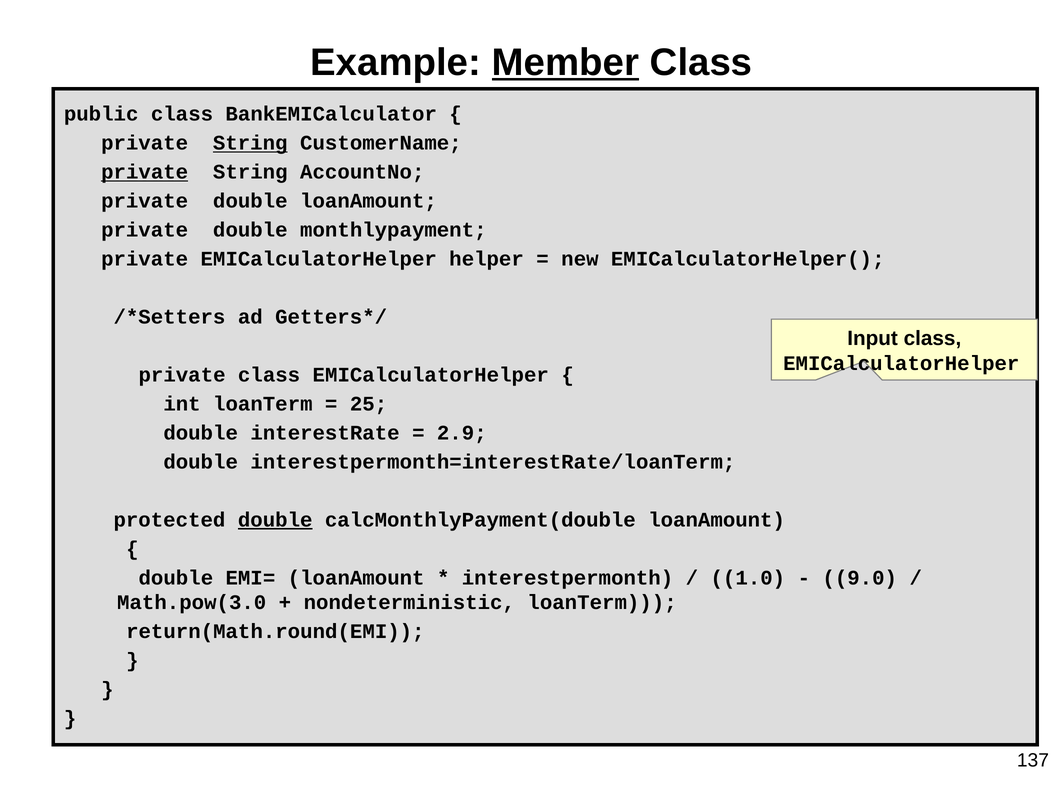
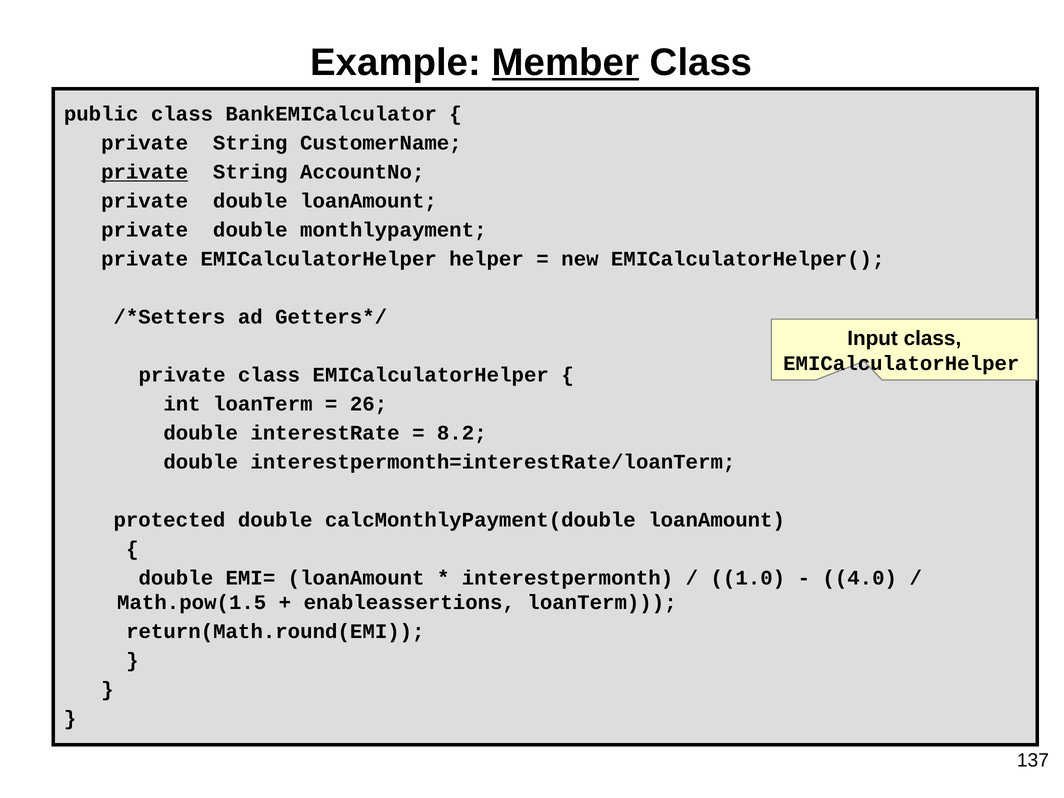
String underline: present -> none (250, 143)
25: 25 -> 26 (369, 404)
2.9: 2.9 -> 8.2 (462, 433)
double underline: present -> none (275, 520)
9.0: 9.0 -> 4.0 (860, 578)
Math.pow(3.0: Math.pow(3.0 -> Math.pow(1.5 (192, 603)
nondeterministic: nondeterministic -> enableassertions (409, 603)
